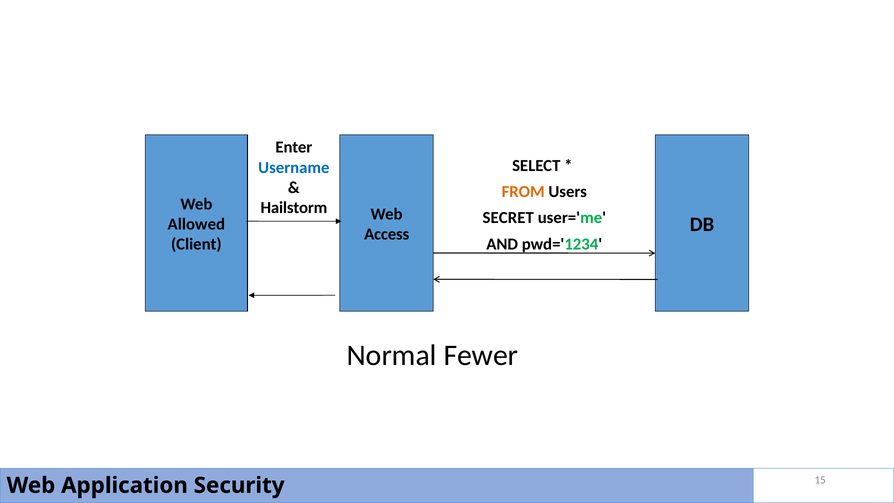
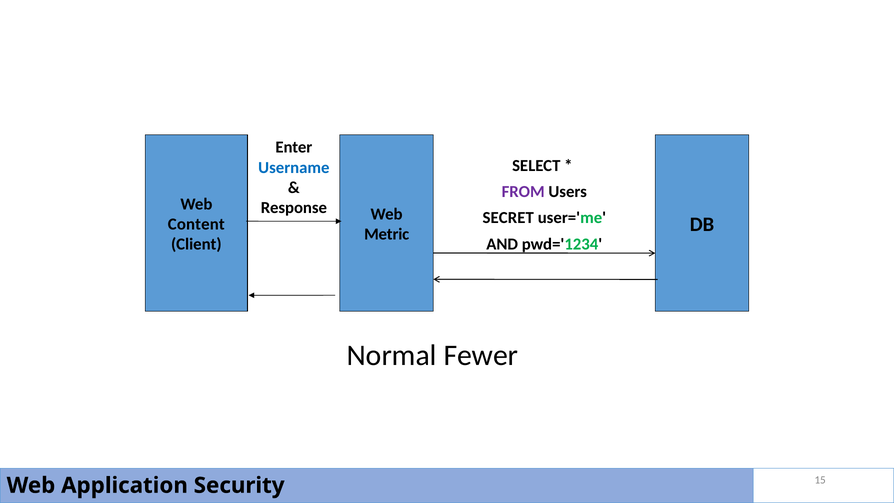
FROM colour: orange -> purple (523, 192)
Hailstorm: Hailstorm -> Response (294, 208)
Allowed: Allowed -> Content (196, 224)
Access: Access -> Metric (387, 234)
